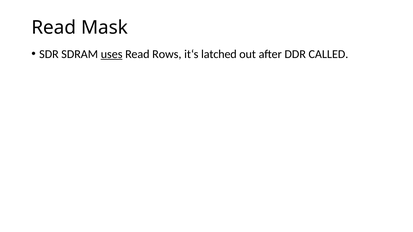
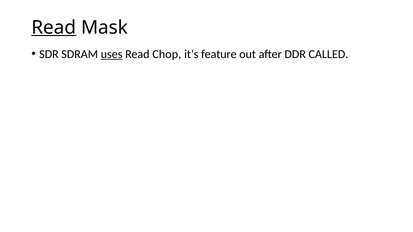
Read underline: none -> present (54, 27)
Rows: Rows -> Chop (167, 54)
latched: latched -> feature (219, 54)
